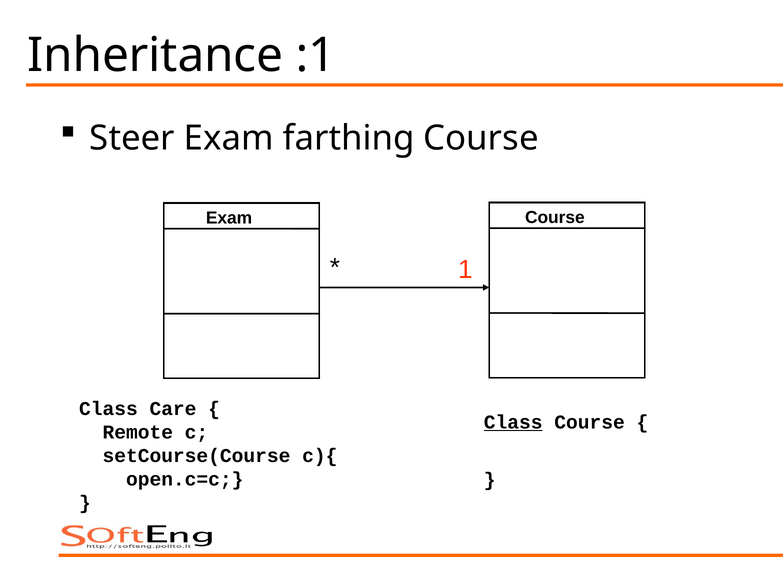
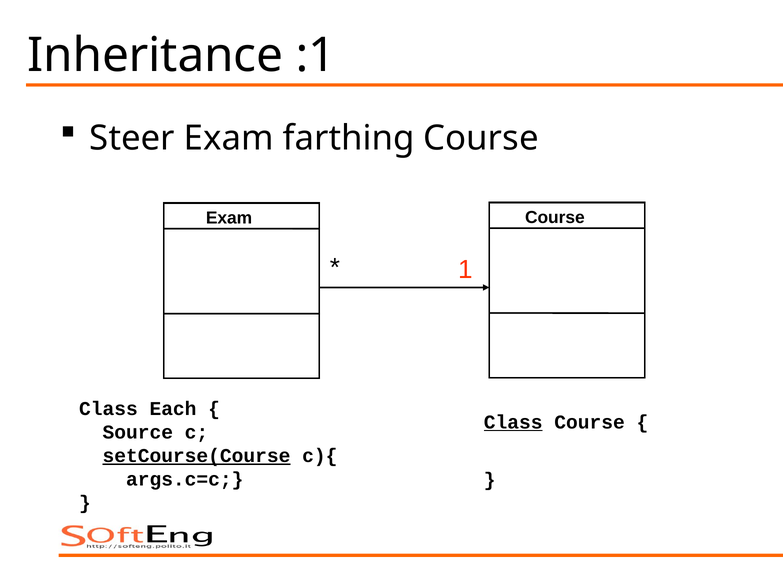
Care: Care -> Each (173, 408)
Remote: Remote -> Source (138, 432)
setCourse(Course underline: none -> present (196, 455)
open.c=c: open.c=c -> args.c=c (185, 479)
